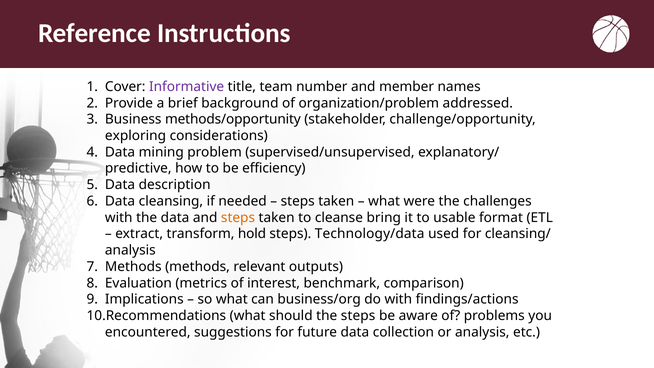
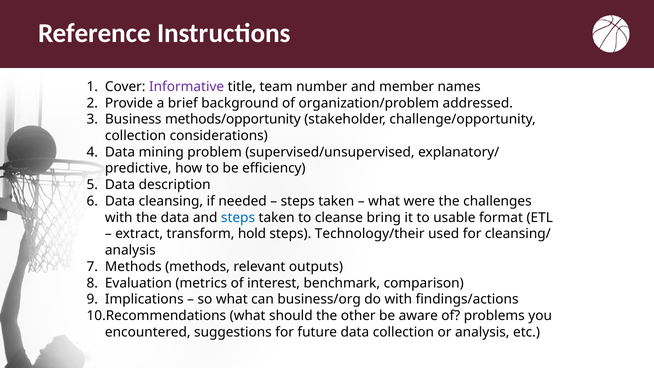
exploring: exploring -> collection (136, 136)
steps colour: orange -> blue (238, 218)
Technology/data: Technology/data -> Technology/their (370, 234)
the steps: steps -> other (358, 316)
